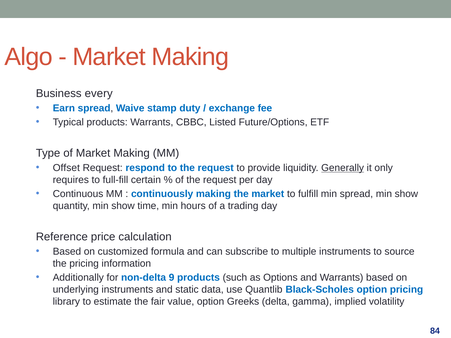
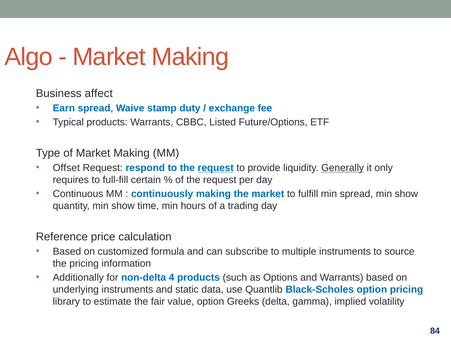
every: every -> affect (99, 94)
request underline: none -> present (216, 168)
9: 9 -> 4 (172, 278)
